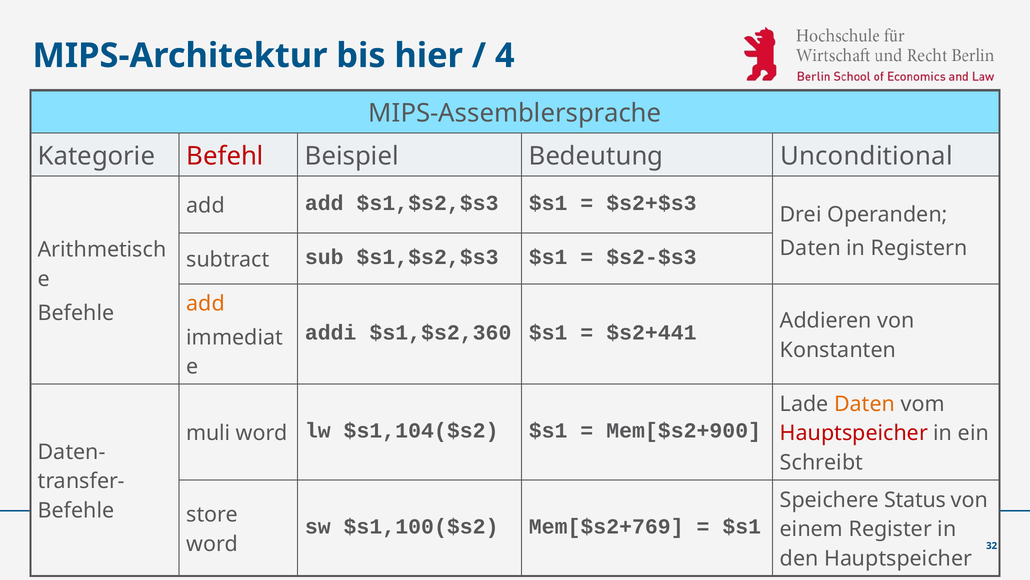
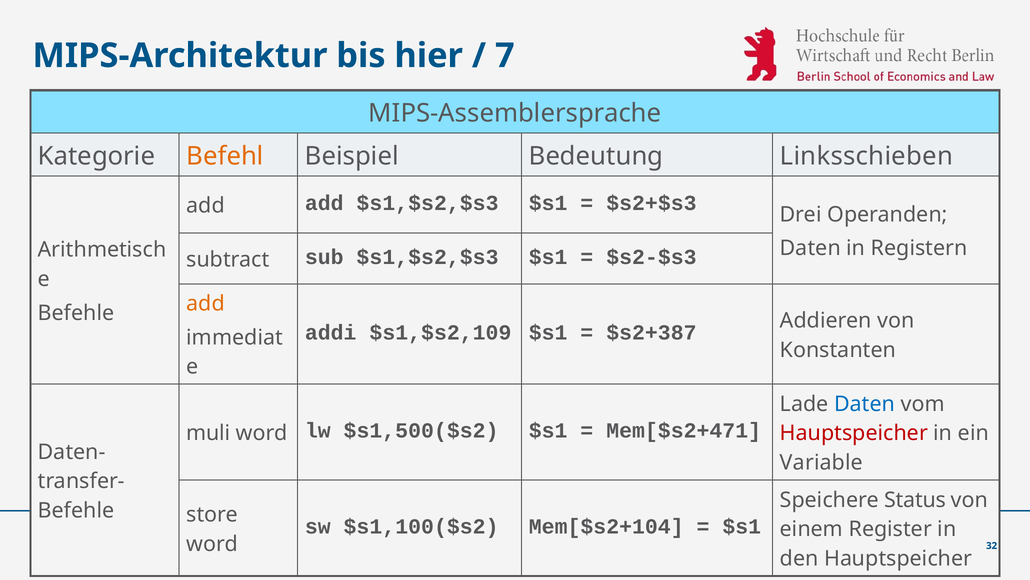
4: 4 -> 7 (505, 56)
Befehl colour: red -> orange (225, 156)
Unconditional: Unconditional -> Linksschieben (866, 156)
$s1,$s2,360: $s1,$s2,360 -> $s1,$s2,109 (440, 332)
$s2+441: $s2+441 -> $s2+387 (651, 332)
Daten colour: orange -> blue (865, 404)
$s1,104($s2: $s1,104($s2 -> $s1,500($s2 (421, 430)
Mem[$s2+900: Mem[$s2+900 -> Mem[$s2+471 (684, 430)
Schreibt: Schreibt -> Variable (821, 462)
Mem[$s2+769: Mem[$s2+769 -> Mem[$s2+104 (606, 526)
